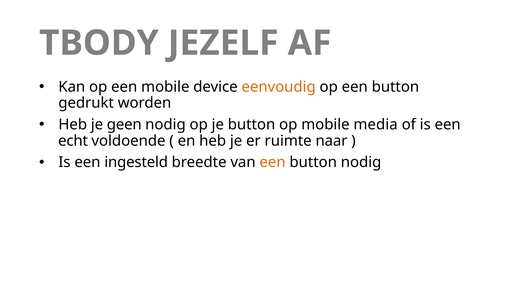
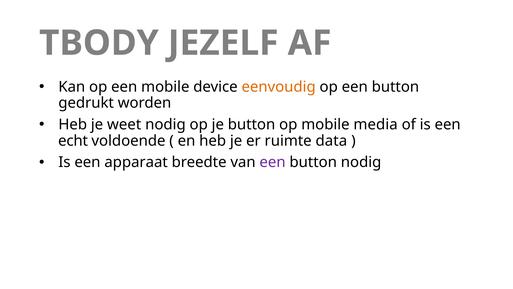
geen: geen -> weet (124, 124)
naar: naar -> data (331, 141)
ingesteld: ingesteld -> apparaat (136, 162)
een colour: orange -> purple (273, 162)
